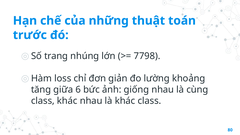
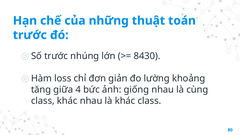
Số trang: trang -> trước (56, 56)
7798: 7798 -> 8430 (147, 56)
6: 6 -> 4 (78, 90)
